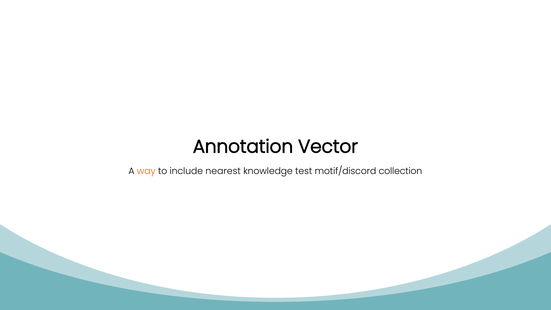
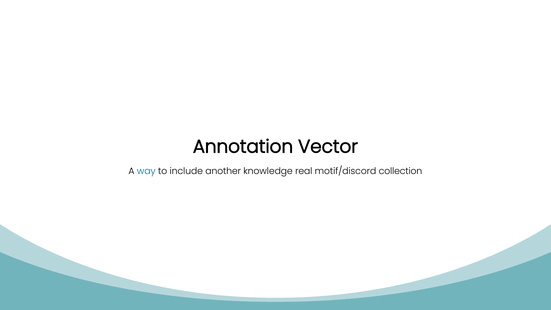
way colour: orange -> blue (146, 171)
nearest: nearest -> another (223, 171)
test: test -> real (304, 171)
